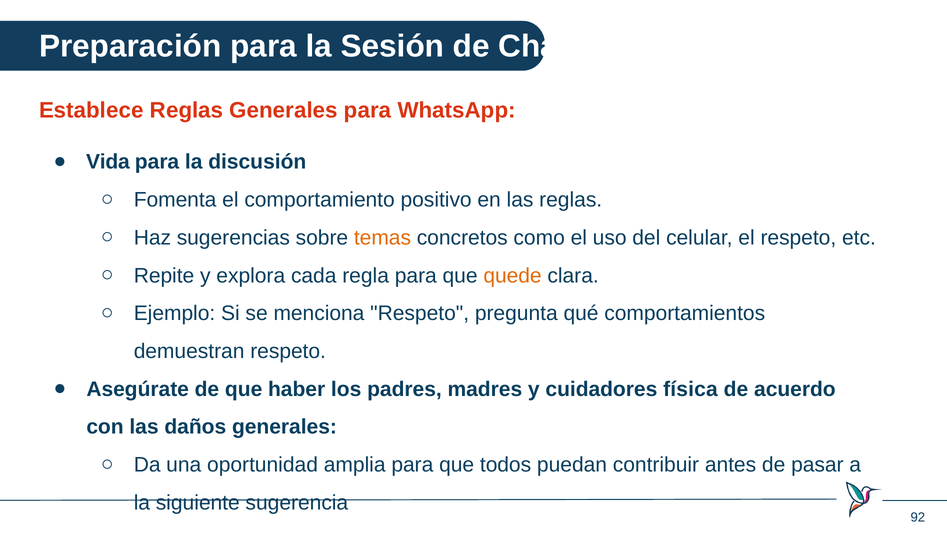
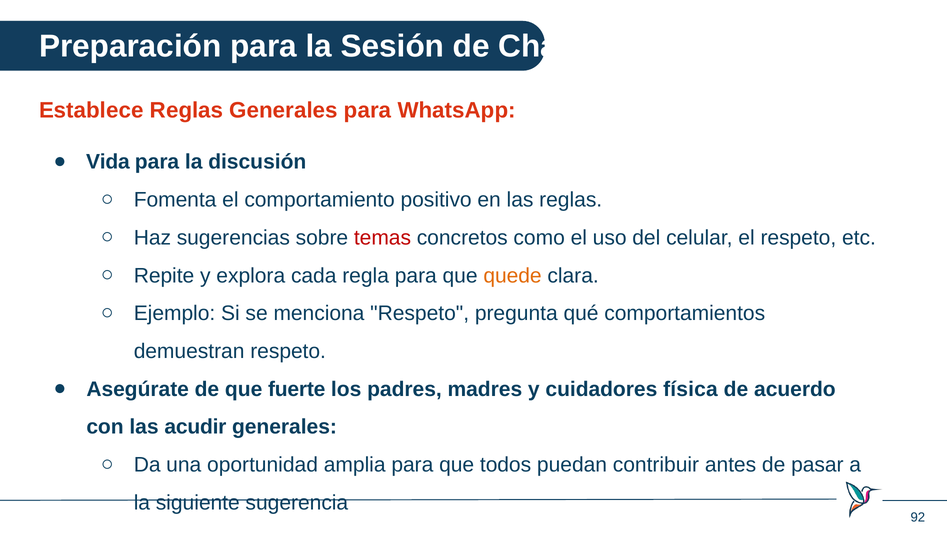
temas colour: orange -> red (382, 238)
haber: haber -> fuerte (297, 389)
daños: daños -> acudir (195, 427)
